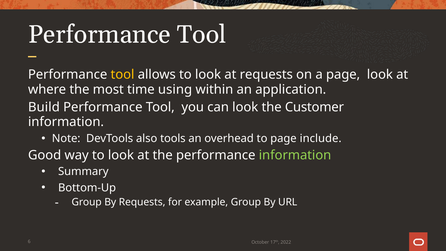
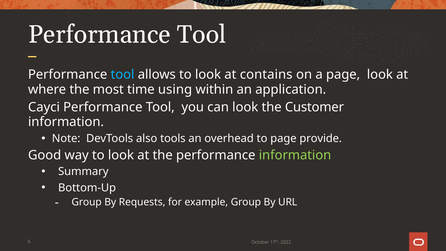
tool colour: yellow -> light blue (123, 75)
at requests: requests -> contains (266, 75)
Build: Build -> Cayci (44, 107)
include: include -> provide (321, 138)
